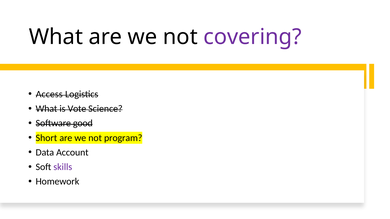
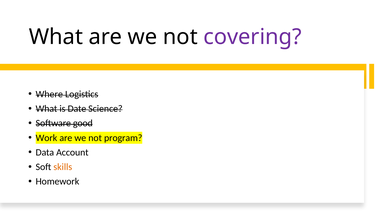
Access: Access -> Where (49, 94)
Vote: Vote -> Date (77, 109)
Short: Short -> Work (46, 138)
skills colour: purple -> orange (63, 167)
